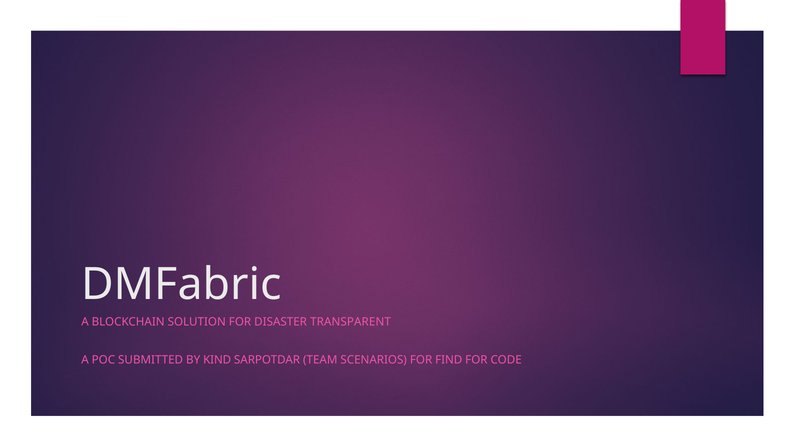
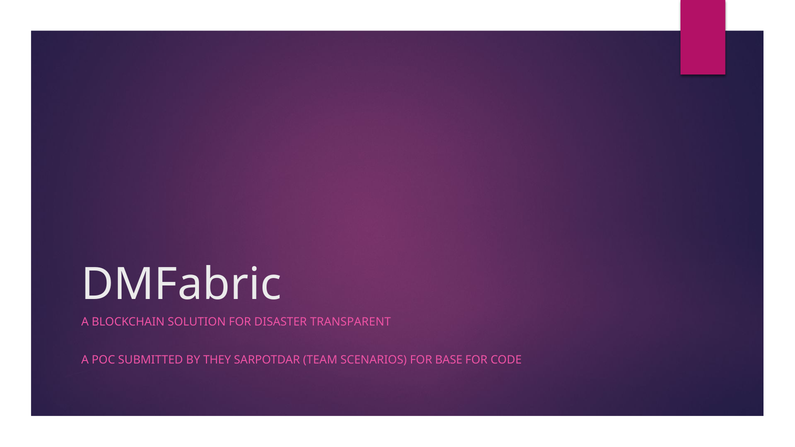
KIND: KIND -> THEY (217, 360)
FIND: FIND -> BASE (449, 360)
